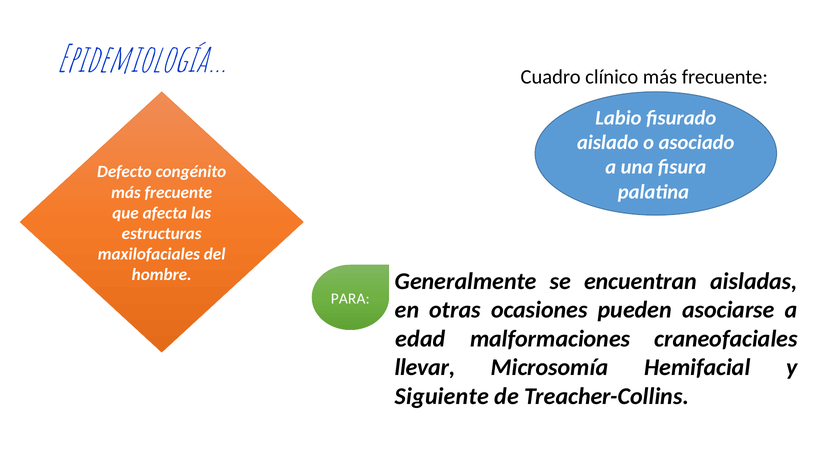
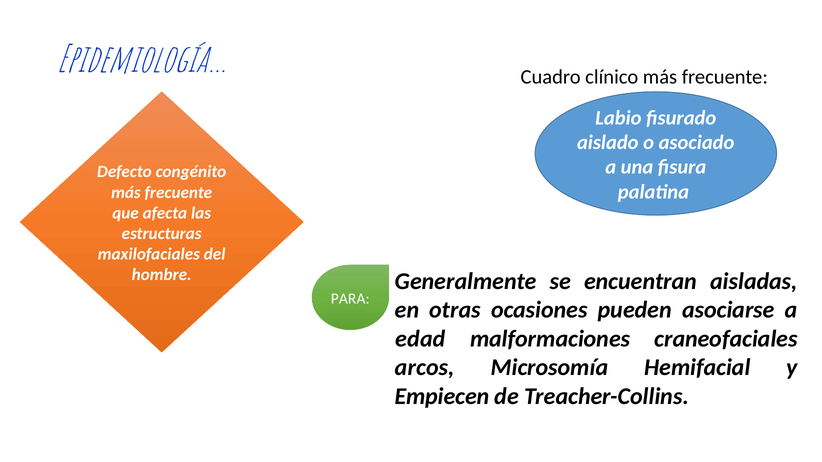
llevar: llevar -> arcos (425, 368)
Siguiente: Siguiente -> Empiecen (442, 396)
